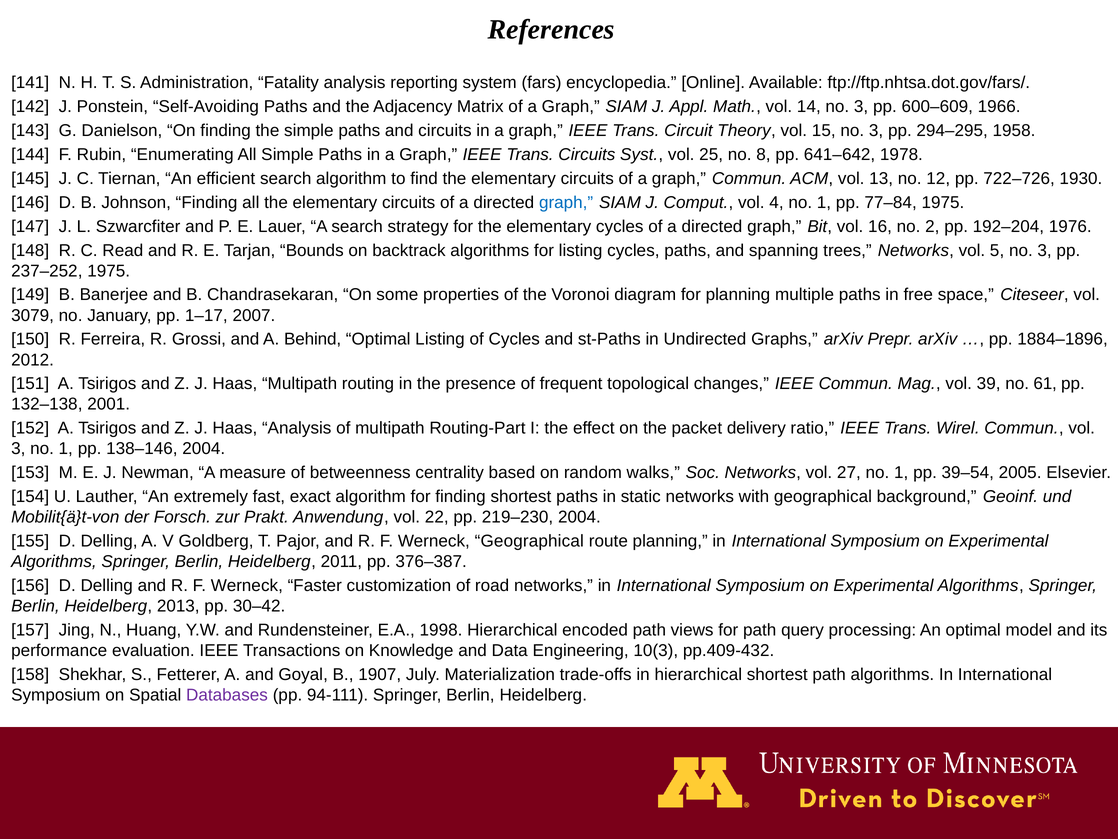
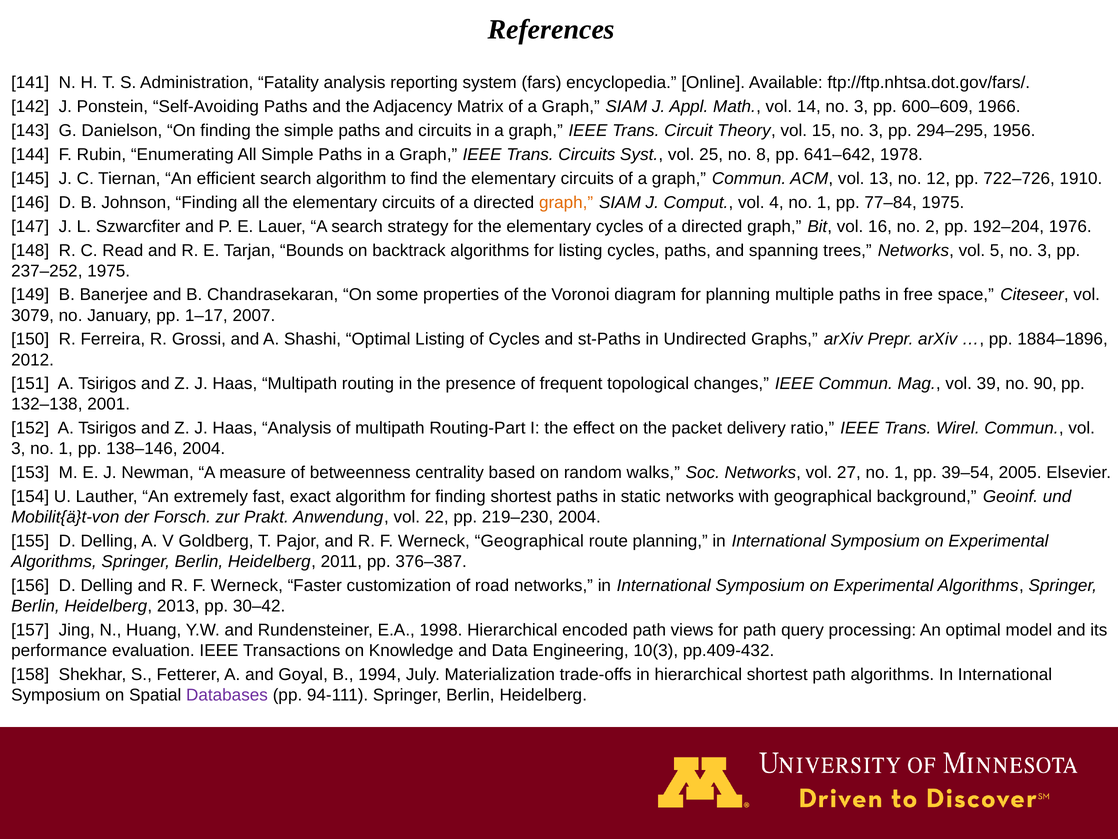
1958: 1958 -> 1956 (1014, 131)
1930: 1930 -> 1910 (1081, 178)
graph colour: blue -> orange (566, 202)
Behind: Behind -> Shashi (313, 339)
61: 61 -> 90 (1045, 384)
1907: 1907 -> 1994 (380, 674)
